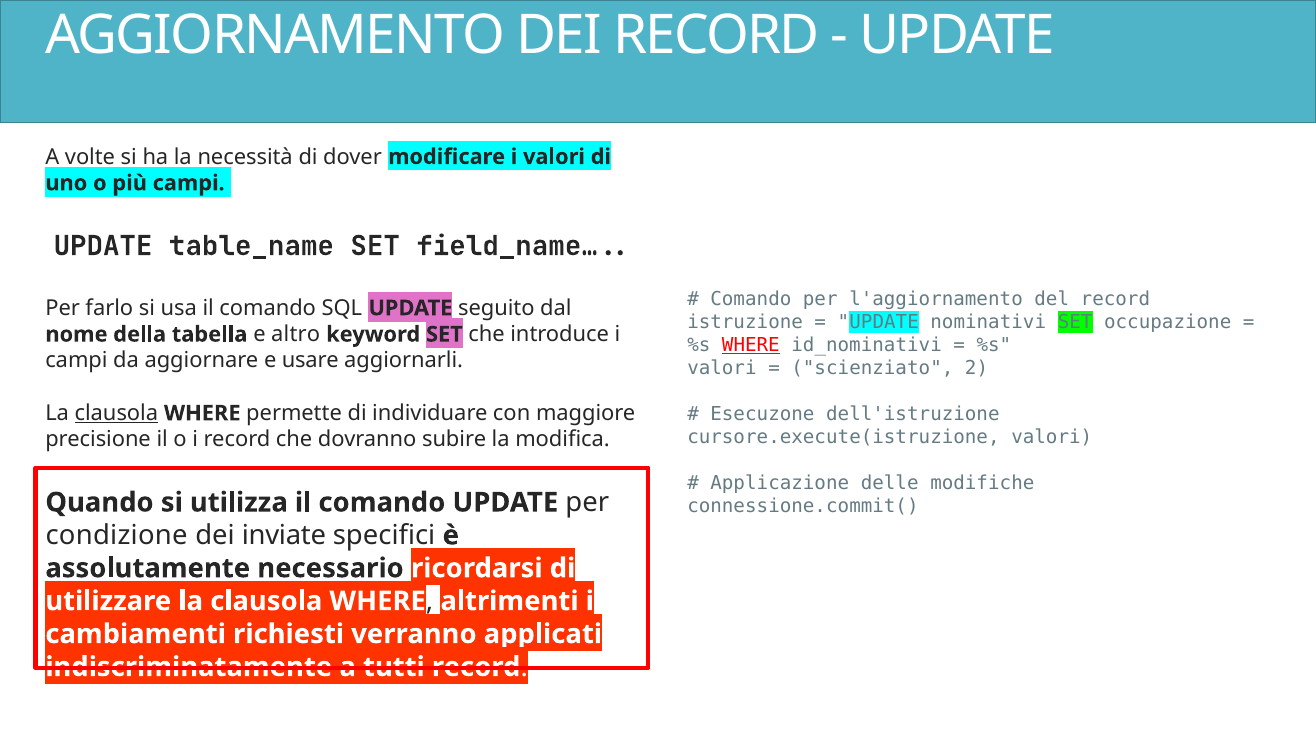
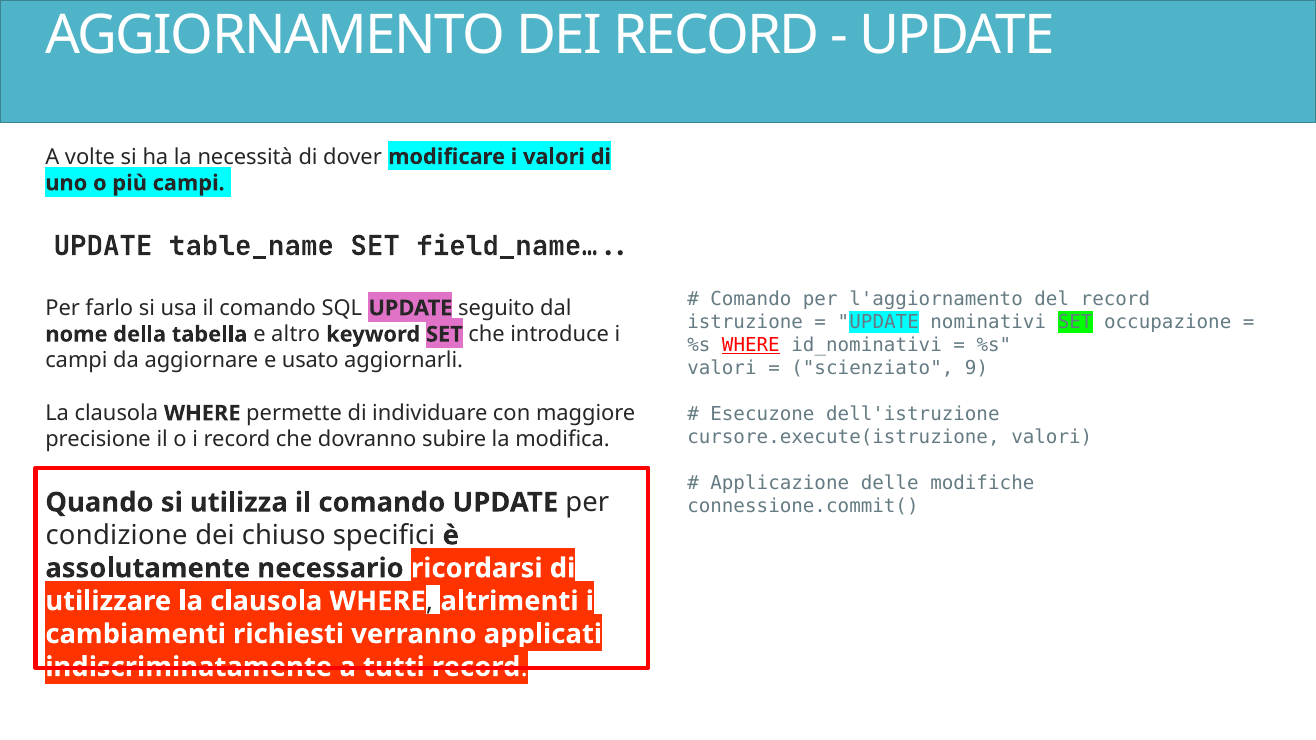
usare: usare -> usato (310, 361)
2: 2 -> 9 (977, 368)
clausola underline: present -> none (116, 413)
inviate: inviate -> chiuso (284, 536)
